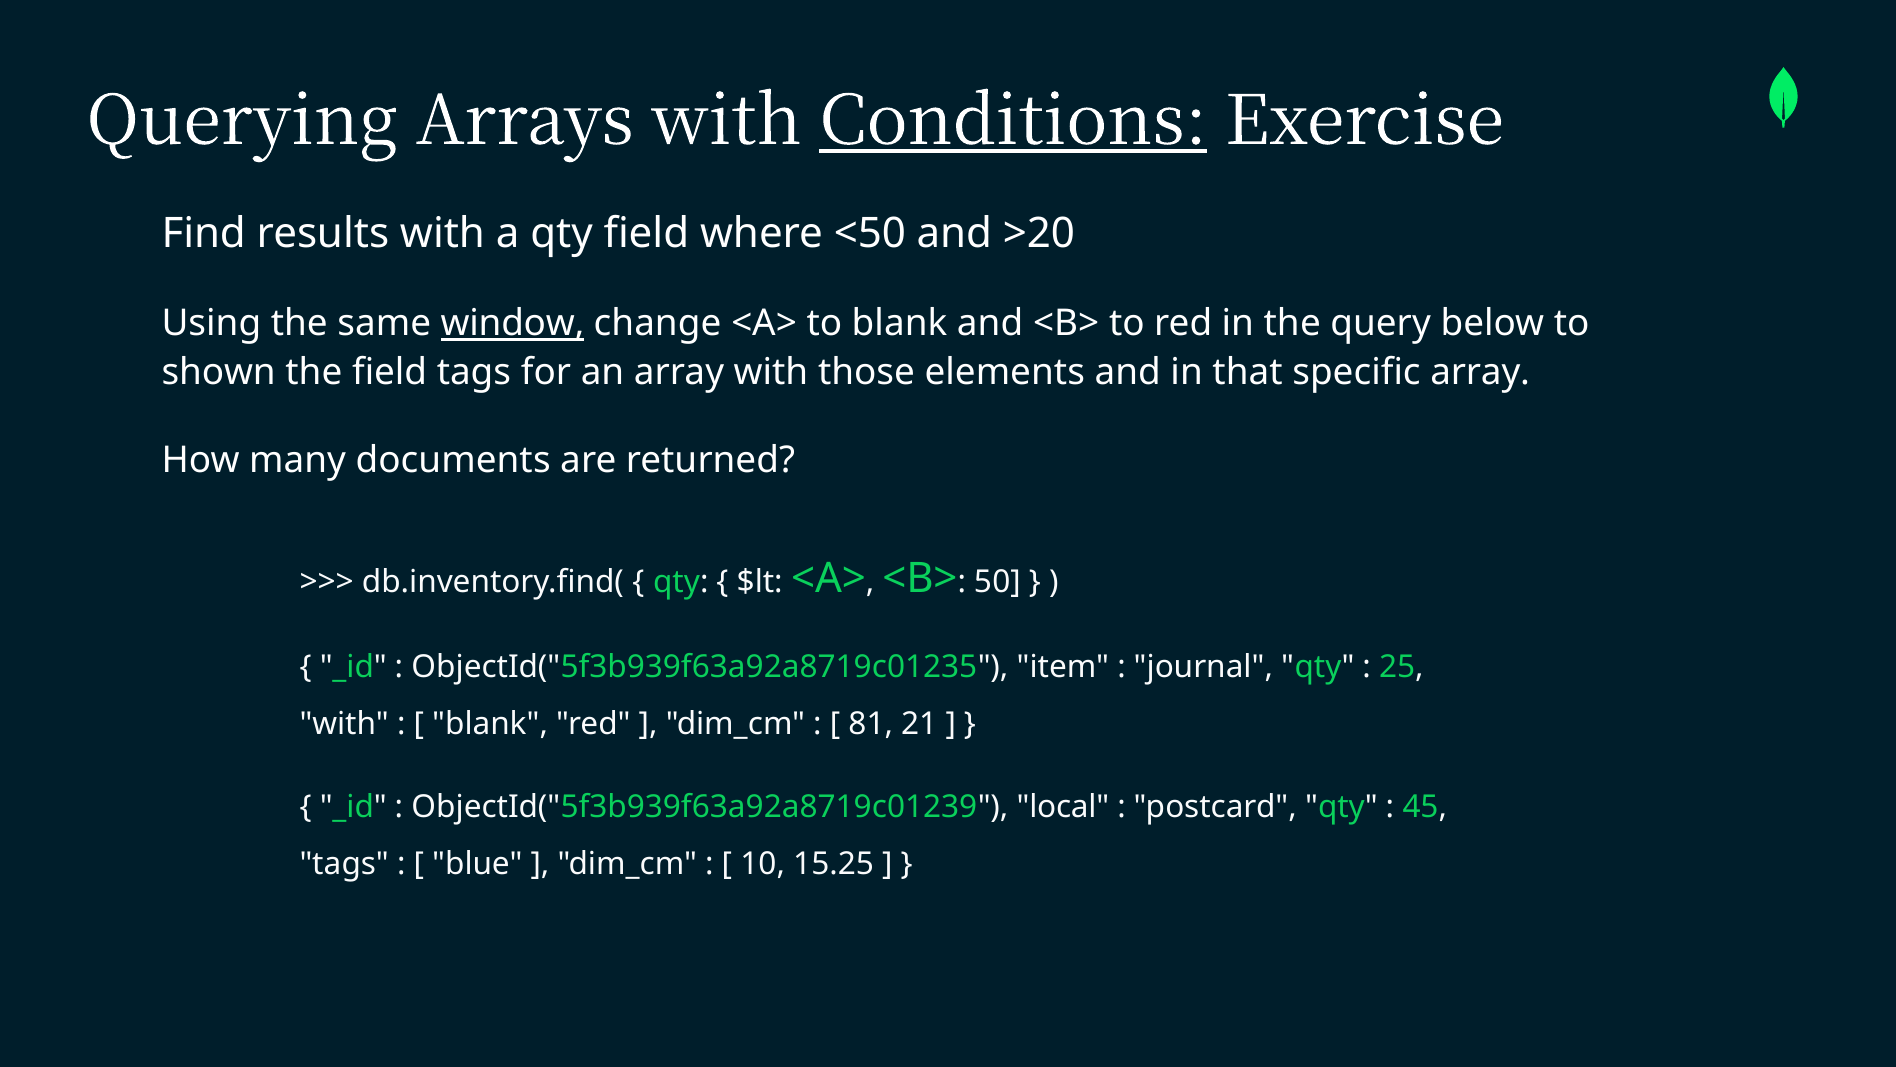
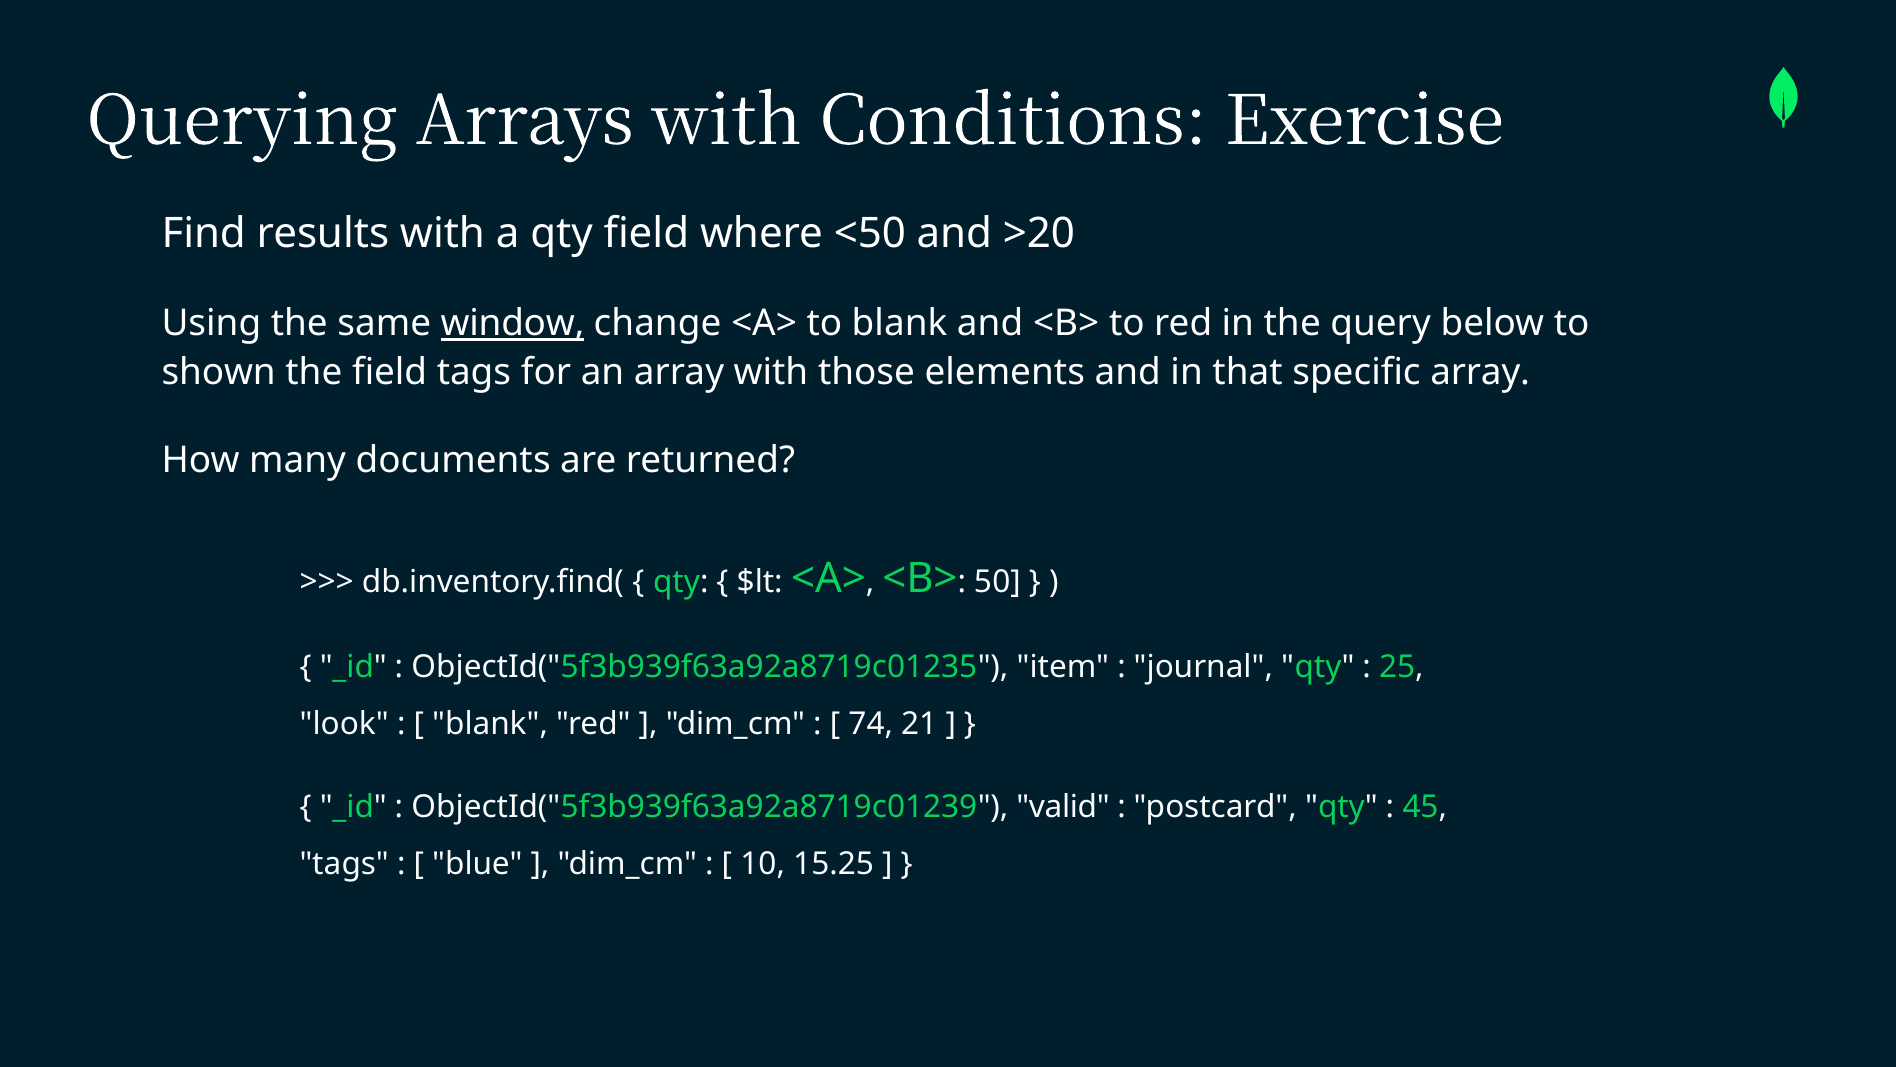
Conditions underline: present -> none (1013, 121)
with: with -> look (344, 724)
81: 81 -> 74 (871, 724)
local: local -> valid (1063, 807)
